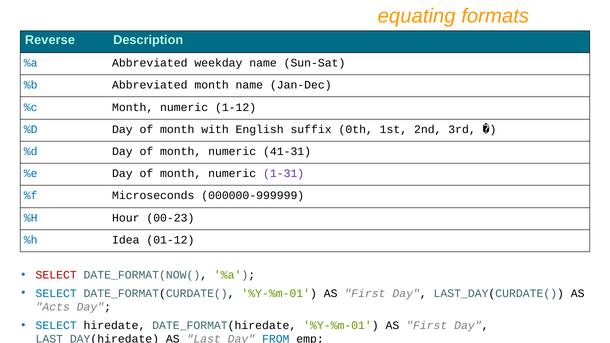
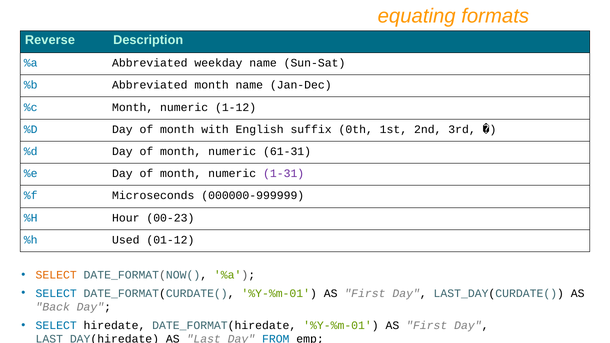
41-31: 41-31 -> 61-31 (287, 152)
Idea: Idea -> Used (126, 240)
SELECT colour: red -> orange (56, 275)
Acts: Acts -> Back (53, 307)
